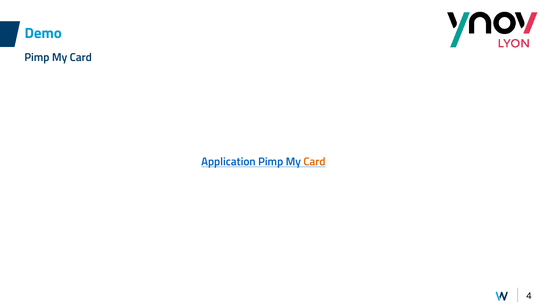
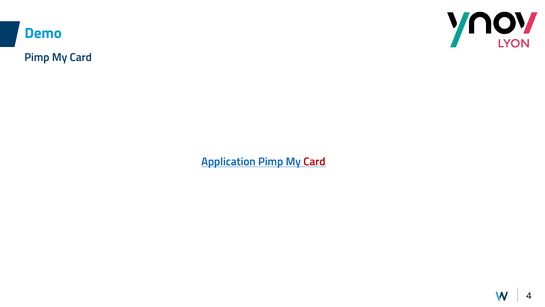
Card colour: orange -> red (314, 162)
